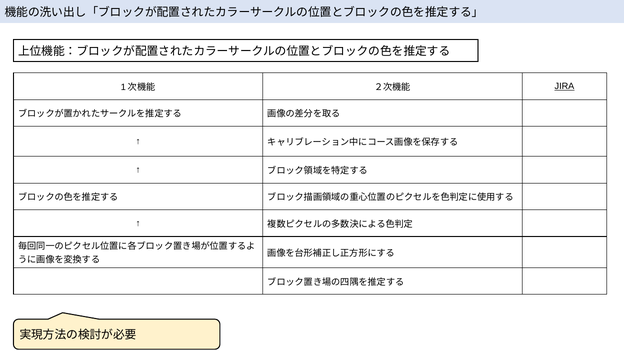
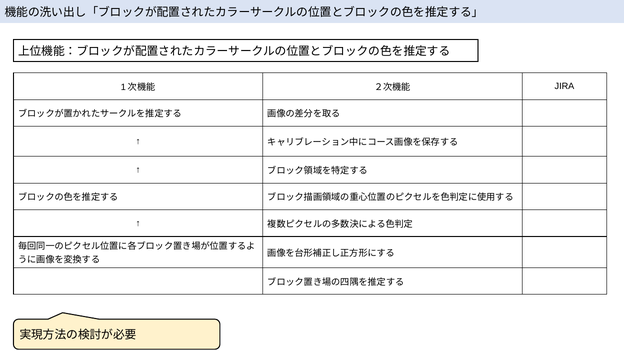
JIRA underline: present -> none (564, 86)
